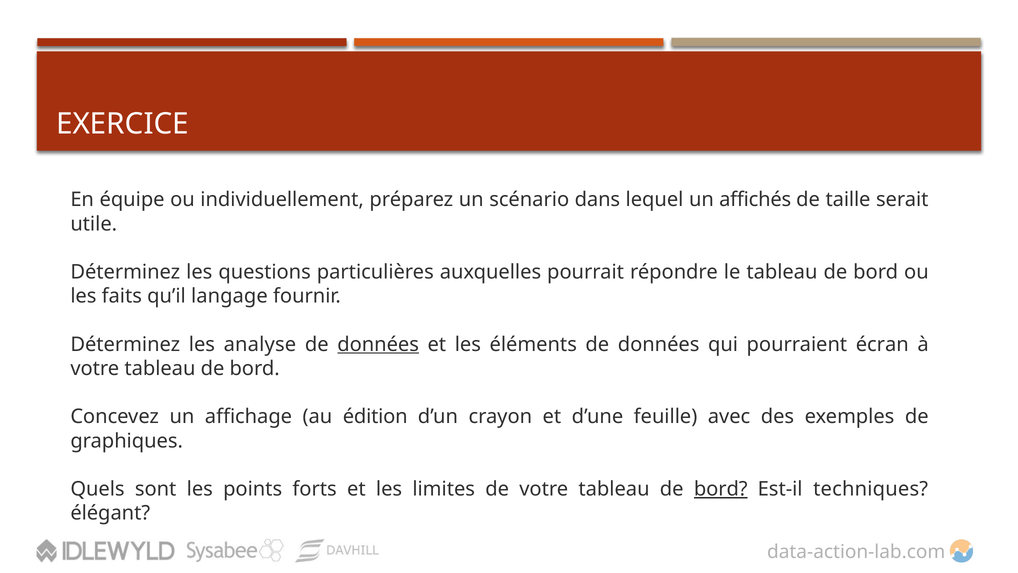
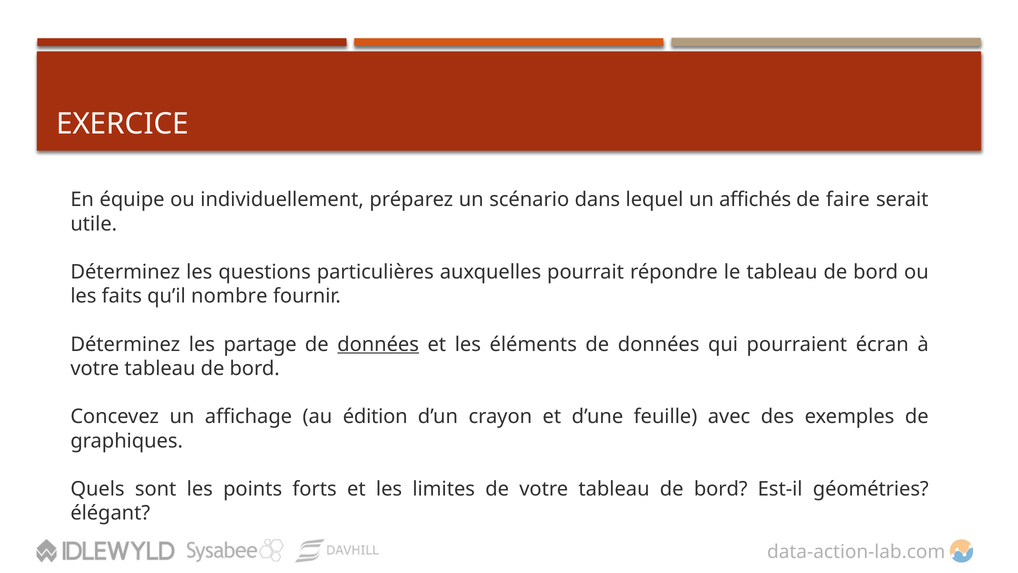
taille: taille -> faire (848, 200)
langage: langage -> nombre (229, 296)
analyse: analyse -> partage (260, 344)
bord underline: present -> none (721, 489)
techniques: techniques -> géométries (871, 489)
